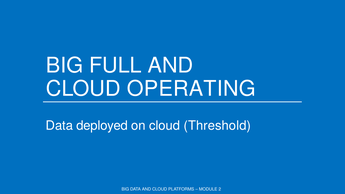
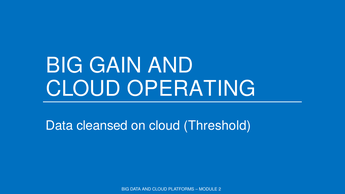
FULL: FULL -> GAIN (115, 65)
deployed: deployed -> cleansed (102, 126)
